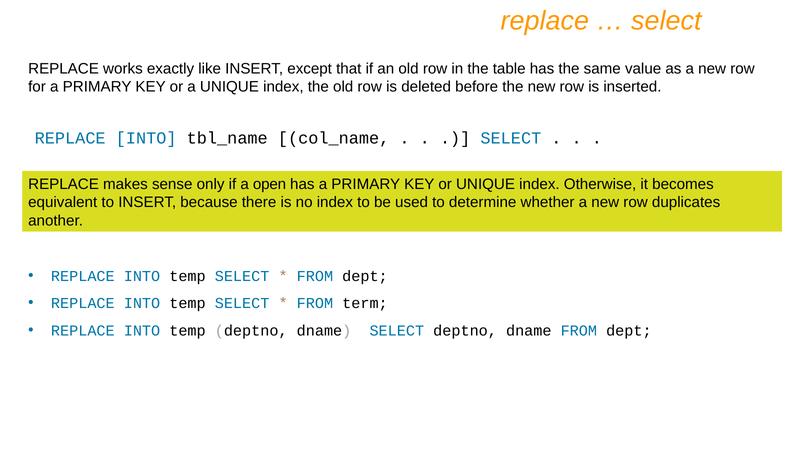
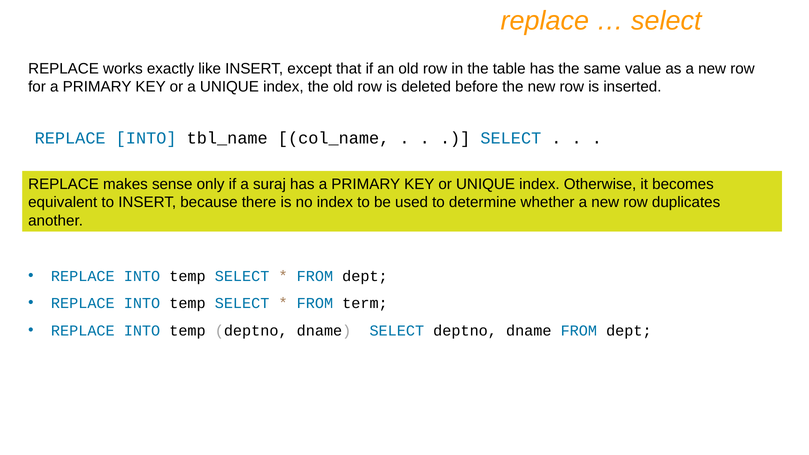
open: open -> suraj (269, 184)
